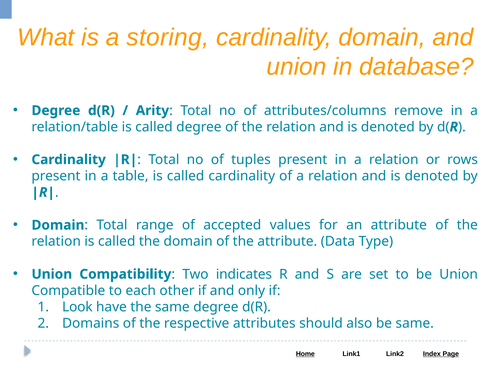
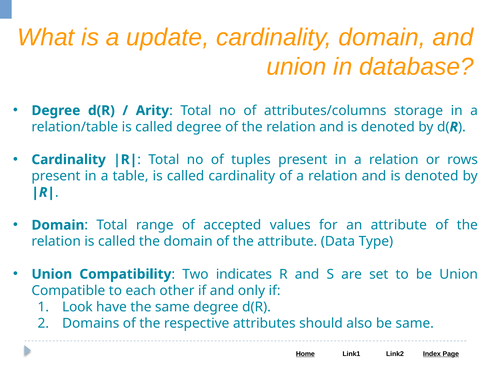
storing: storing -> update (168, 37)
remove: remove -> storage (419, 111)
